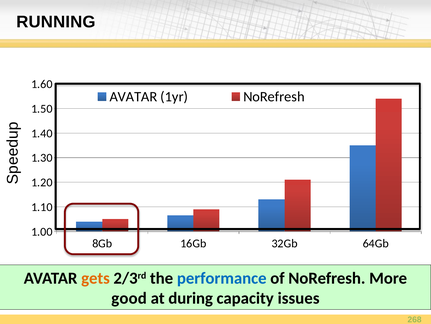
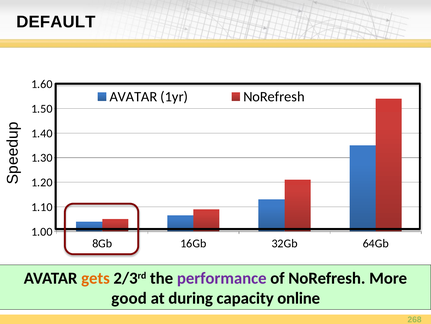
RUNNING: RUNNING -> DEFAULT (56, 22)
performance colour: blue -> purple (222, 278)
issues: issues -> online (299, 298)
